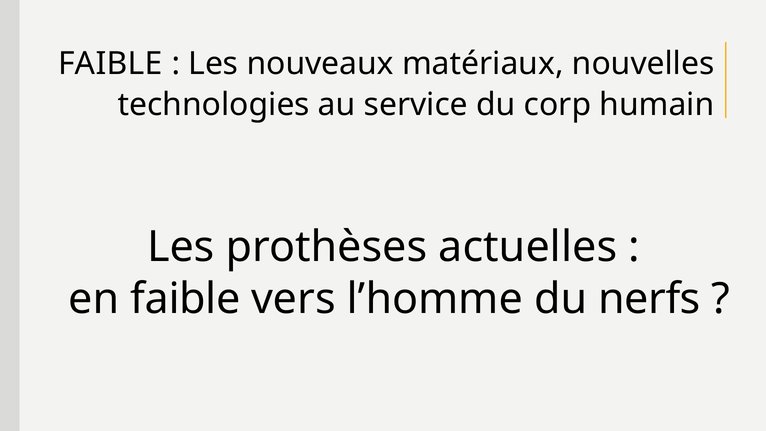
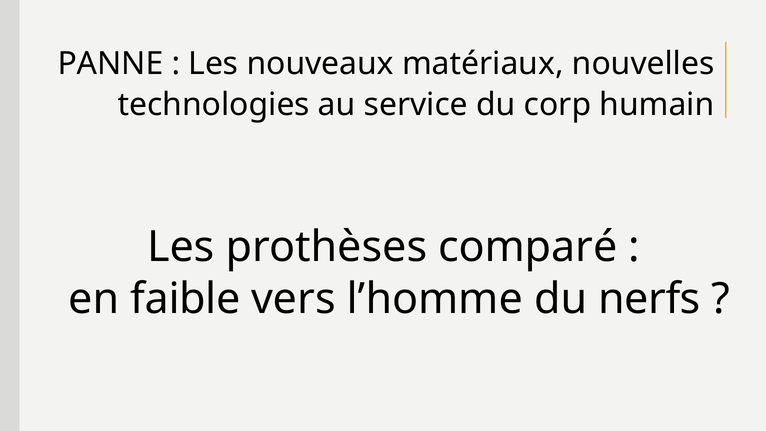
FAIBLE: FAIBLE -> PANNE (110, 63)
actuelles: actuelles -> comparé (528, 247)
